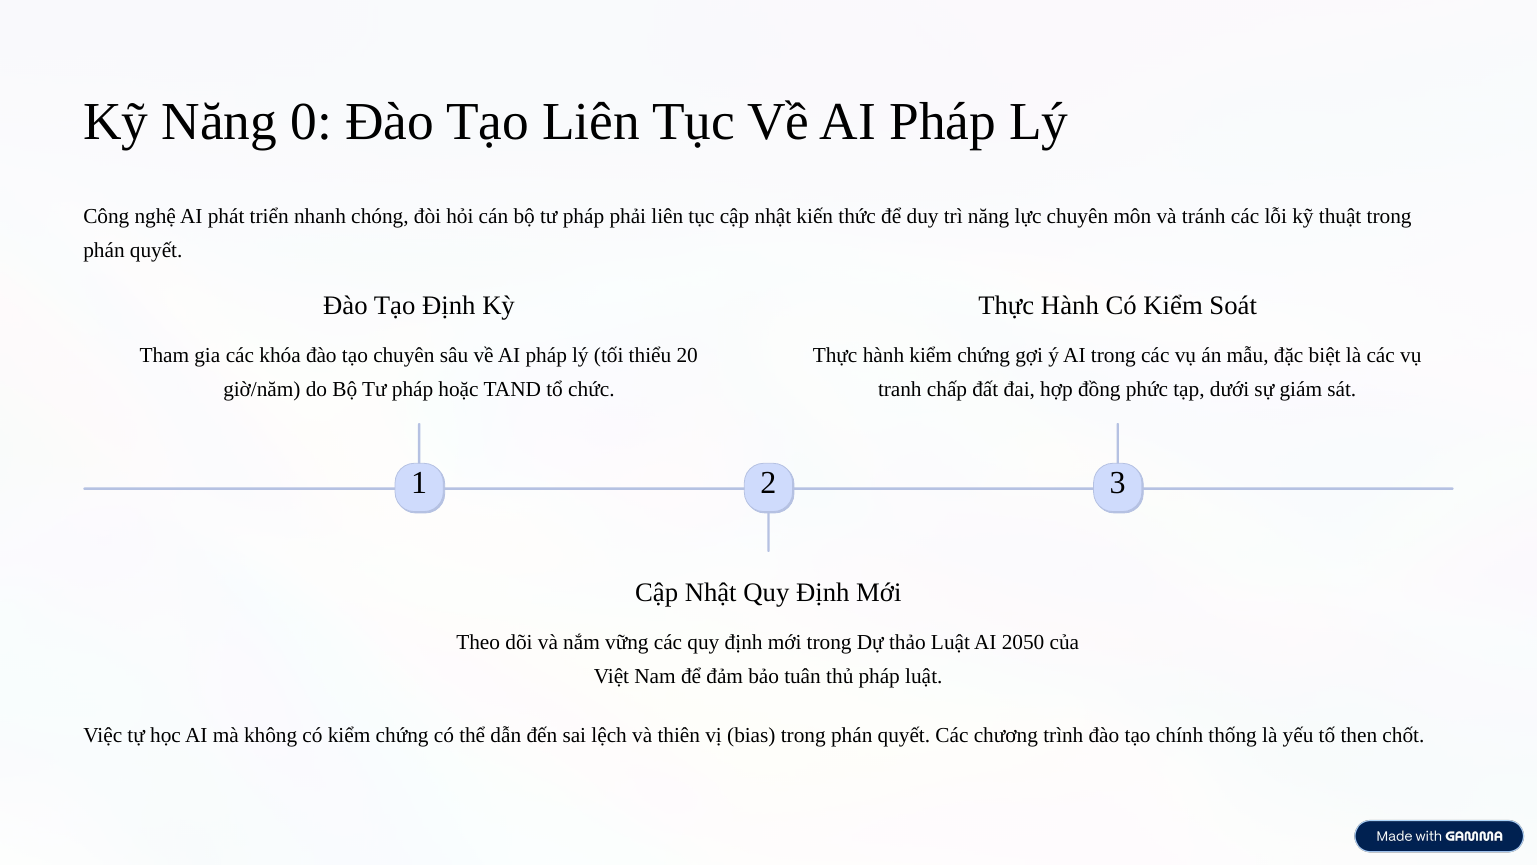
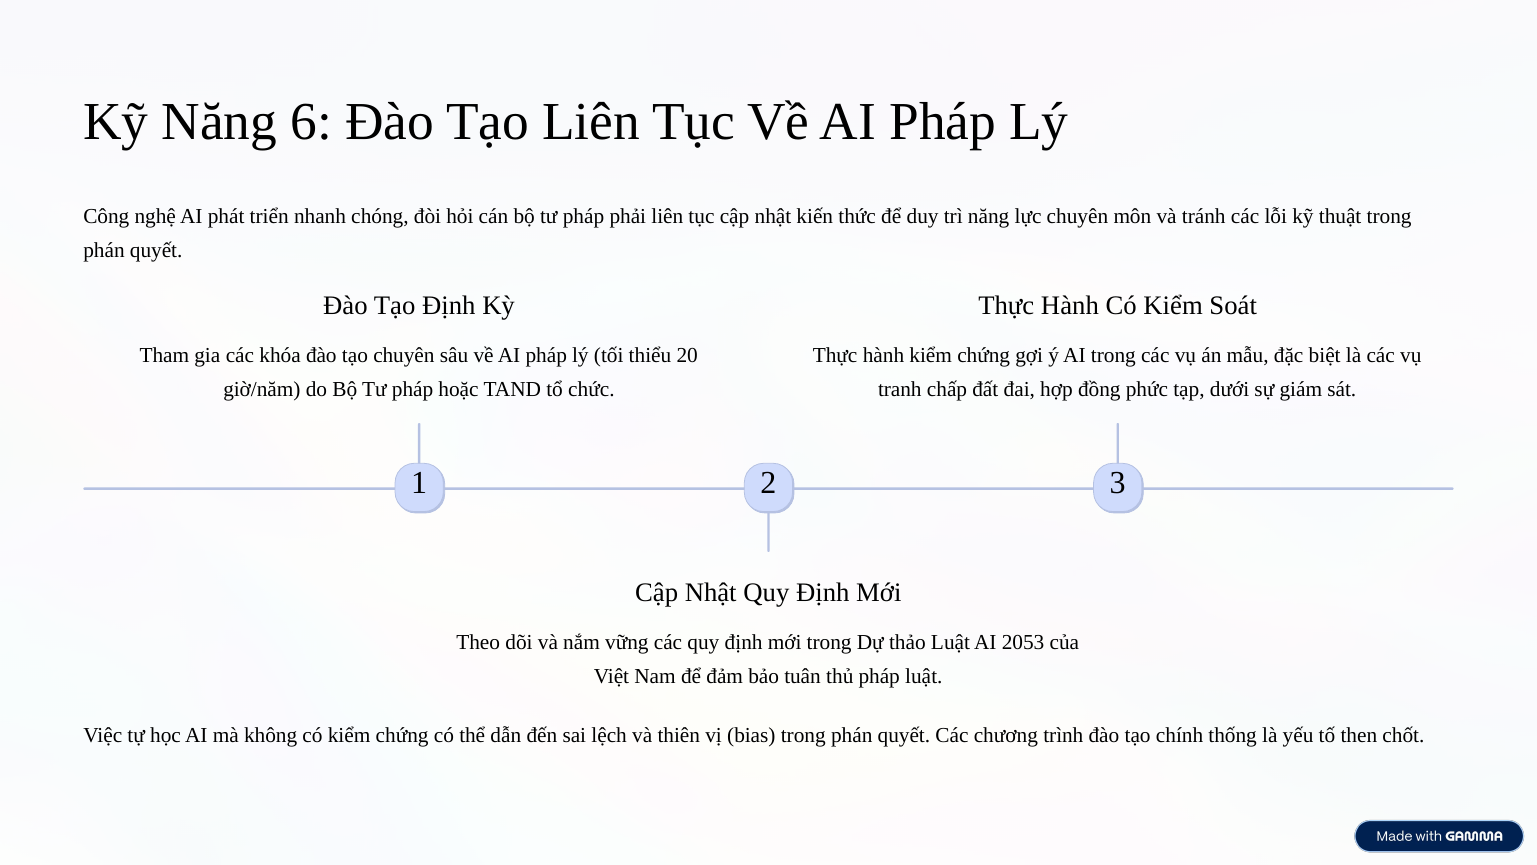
0: 0 -> 6 (311, 122)
2050: 2050 -> 2053 (1023, 642)
